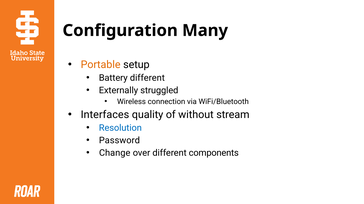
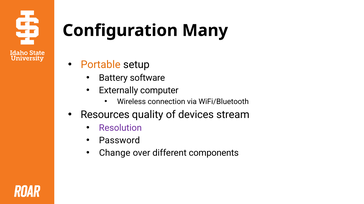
Battery different: different -> software (147, 78)
struggled: struggled -> computer (159, 91)
Interfaces: Interfaces -> Resources (105, 115)
without: without -> devices (196, 115)
Resolution colour: blue -> purple (120, 128)
